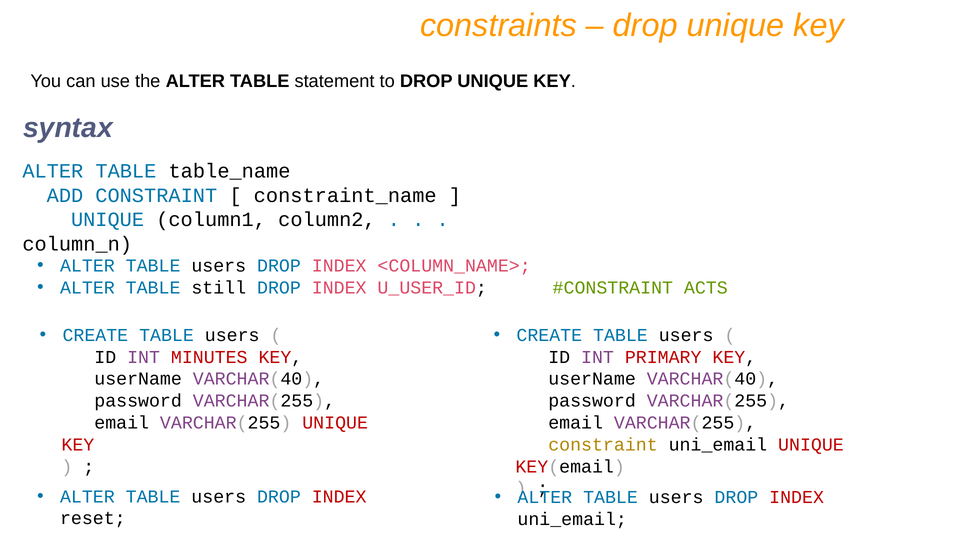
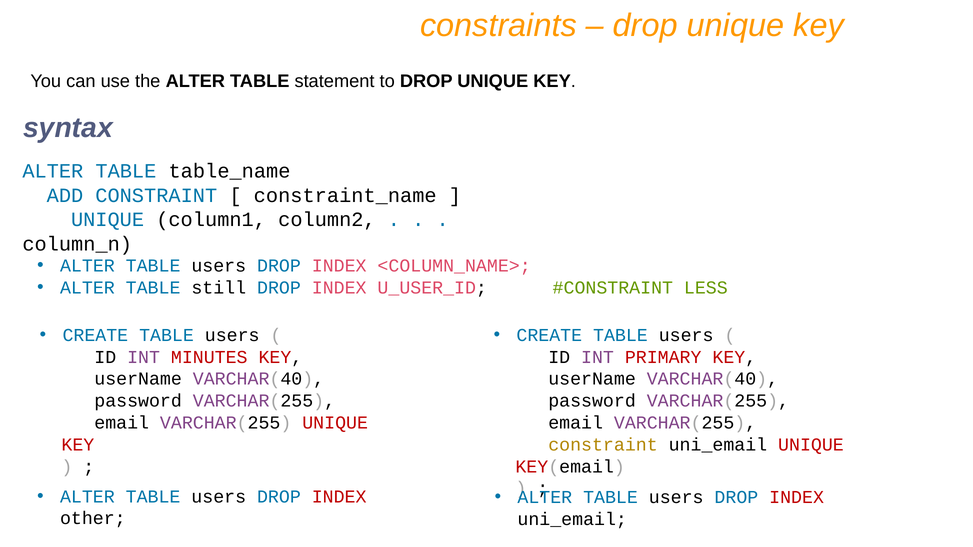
ACTS: ACTS -> LESS (706, 288)
reset: reset -> other (93, 519)
